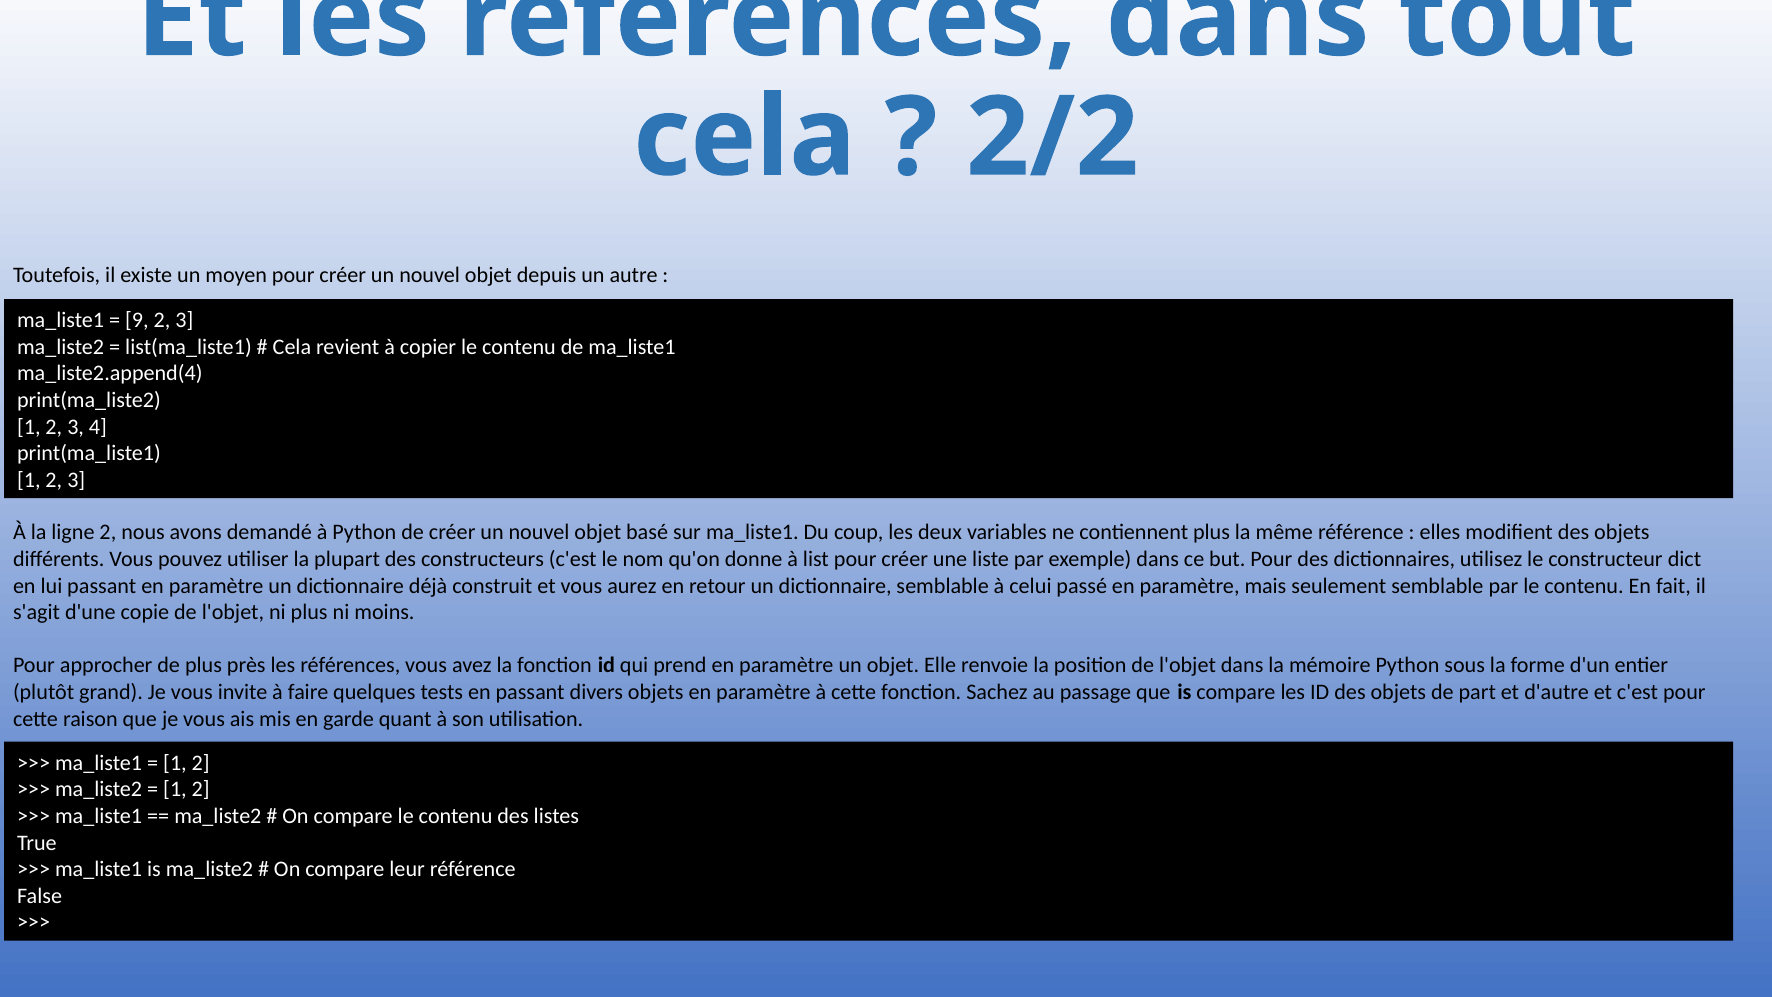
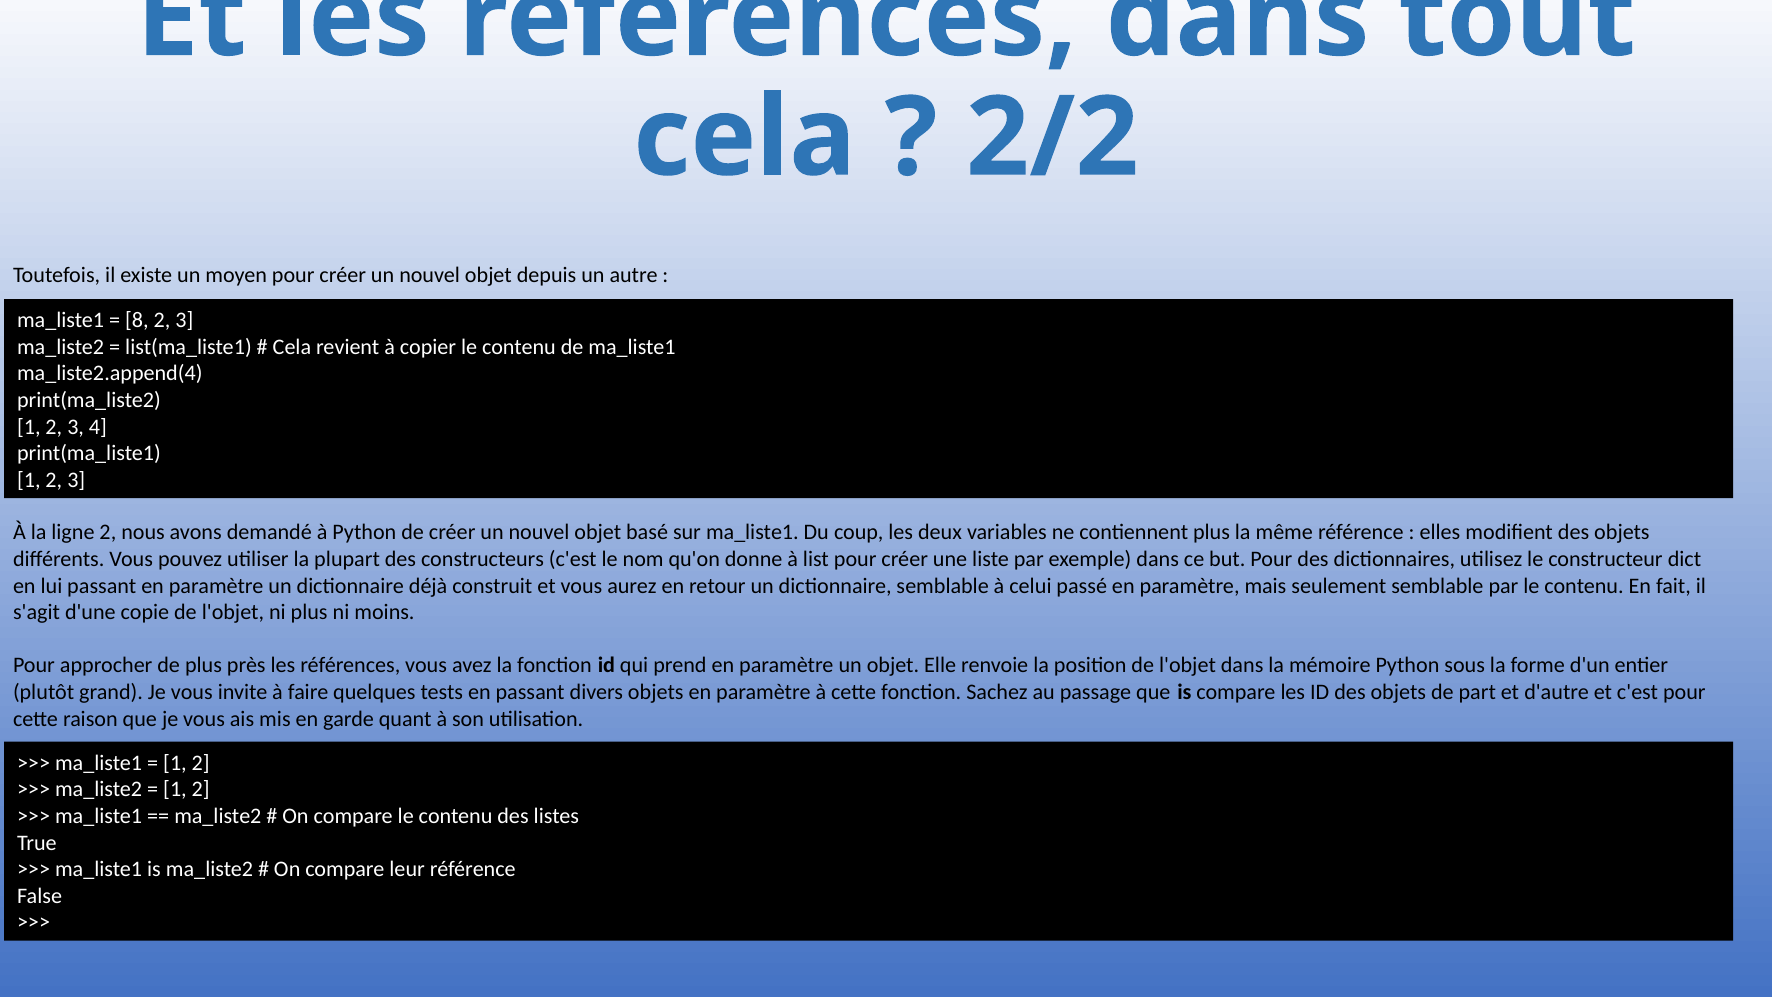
9: 9 -> 8 (137, 320)
